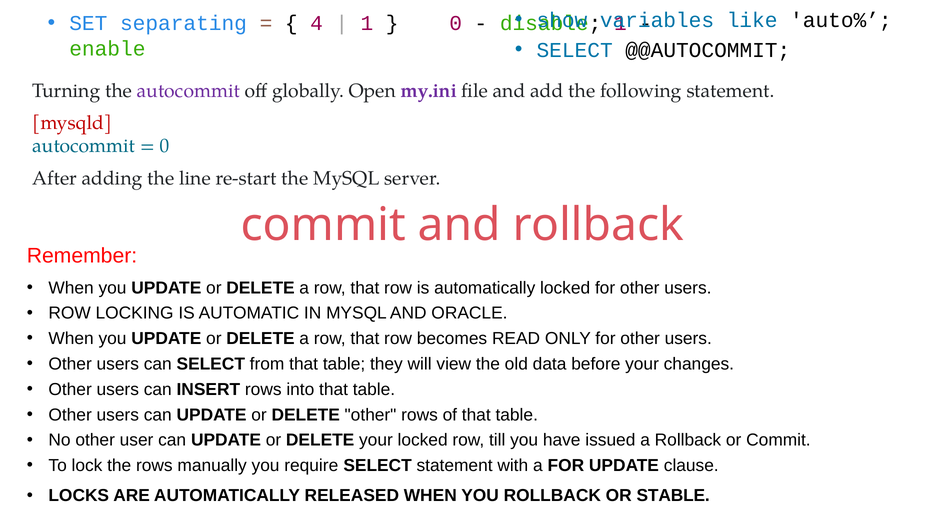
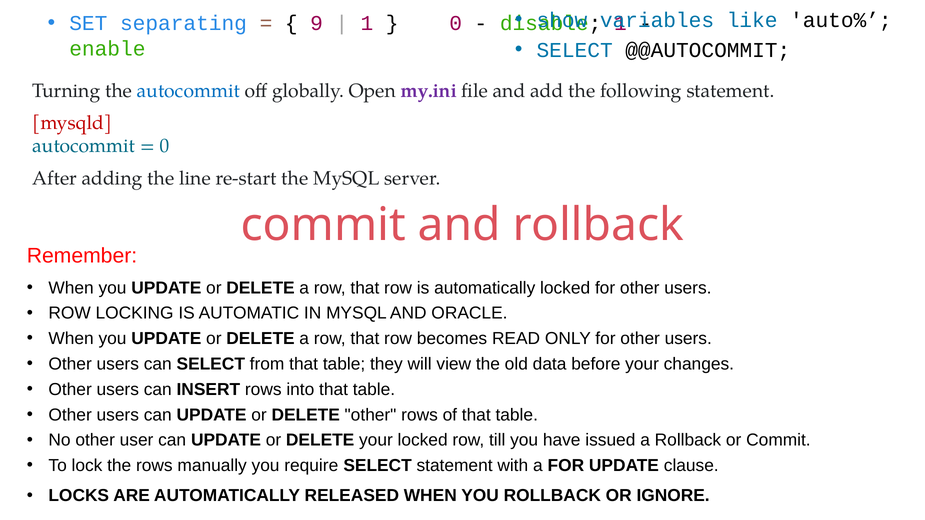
4: 4 -> 9 (317, 23)
autocommit colour: purple -> blue (188, 91)
STABLE: STABLE -> IGNORE (673, 496)
